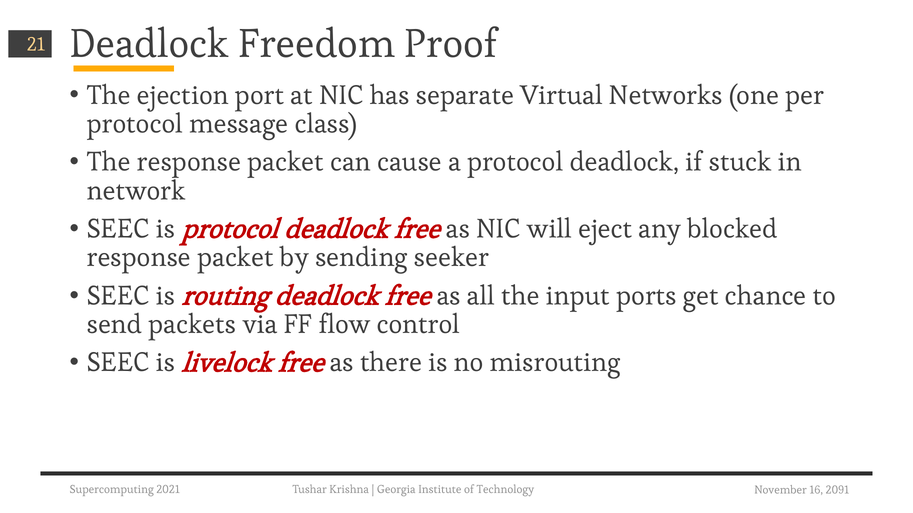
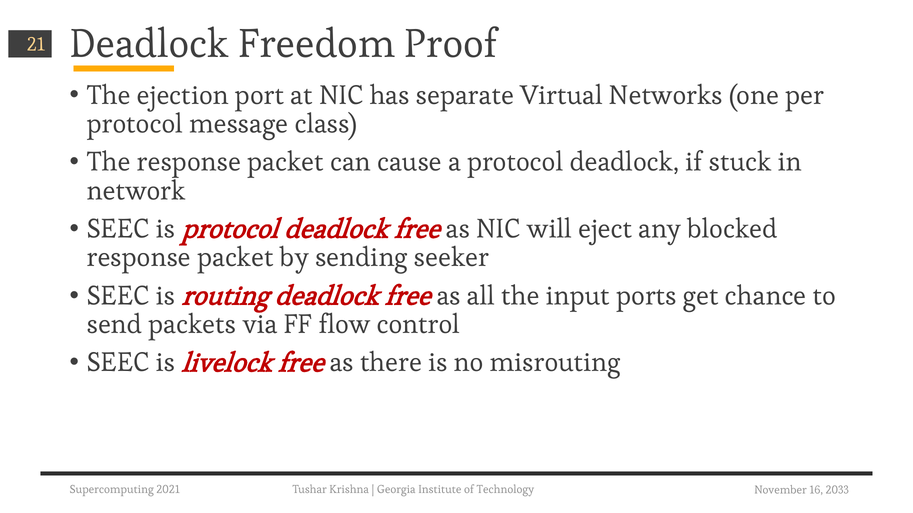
2091: 2091 -> 2033 (837, 490)
